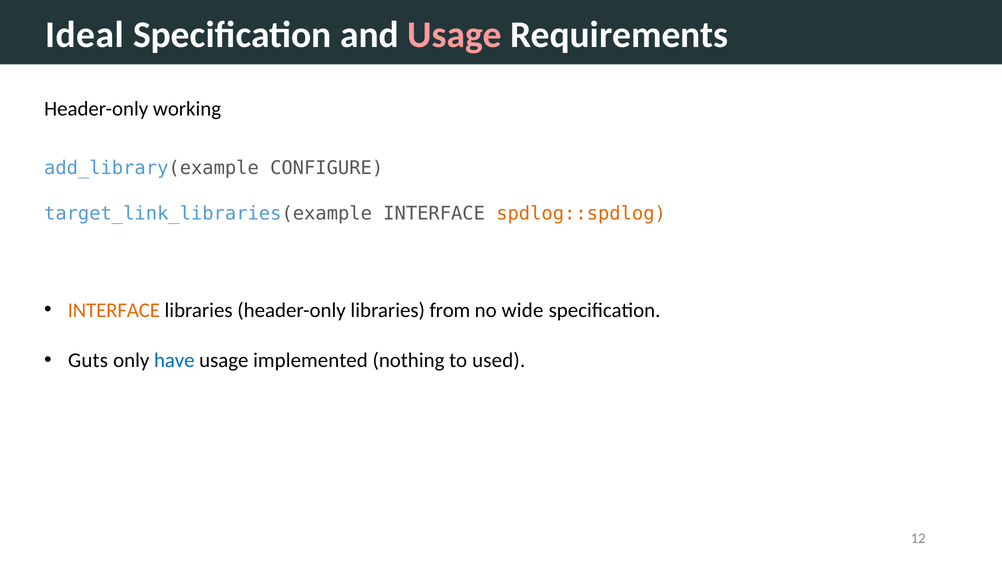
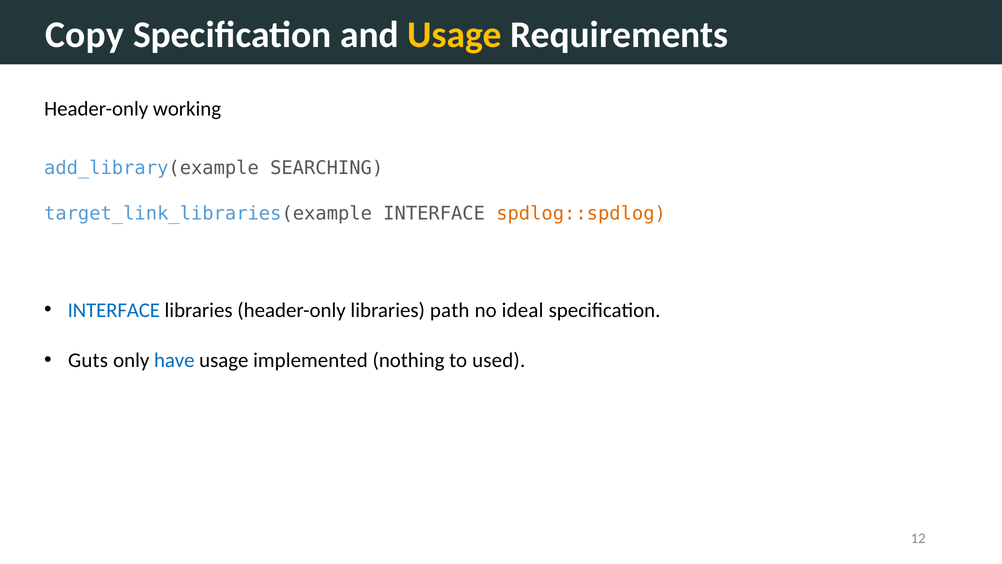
Ideal: Ideal -> Copy (85, 35)
Usage colour: pink -> yellow (455, 35)
CONFIGURE: CONFIGURE -> SEARCHING (327, 168)
INTERFACE colour: orange -> blue (114, 310)
from: from -> path (450, 310)
wide: wide -> ideal (523, 310)
